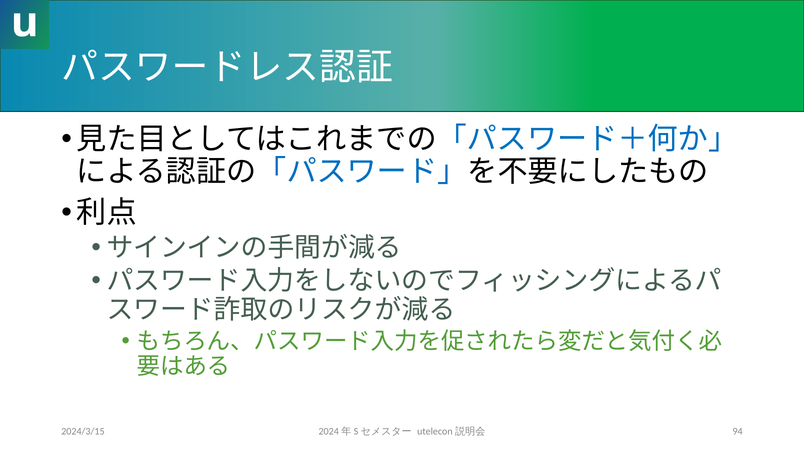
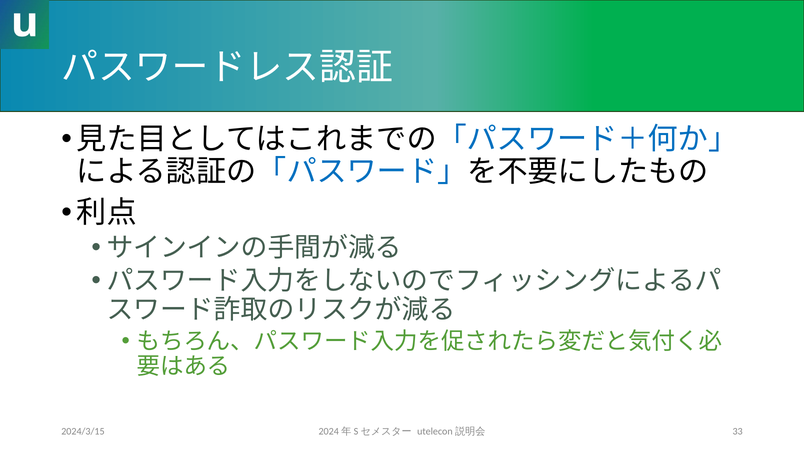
94: 94 -> 33 (738, 432)
